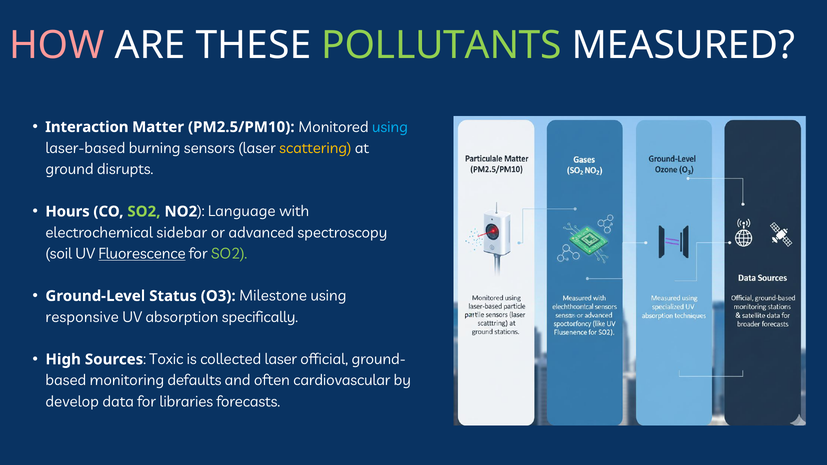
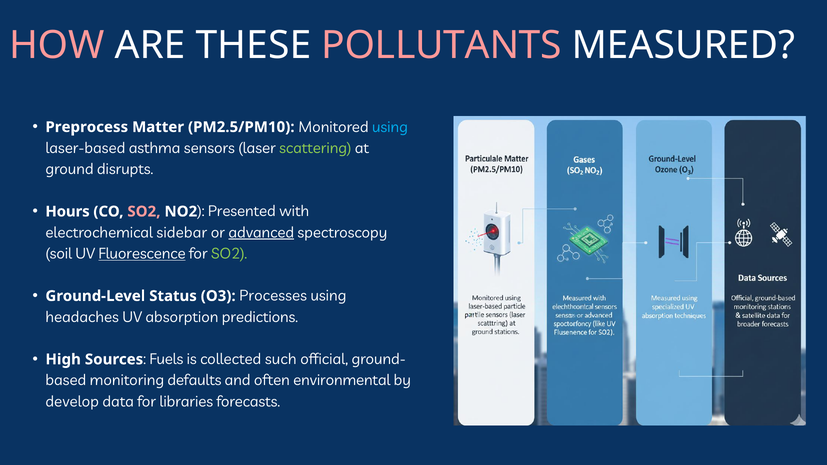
POLLUTANTS colour: light green -> pink (442, 45)
Interaction: Interaction -> Preprocess (87, 127)
burning: burning -> asthma (155, 148)
scattering colour: yellow -> light green (315, 148)
SO2 colour: light green -> pink (144, 212)
Language: Language -> Presented (242, 212)
advanced underline: none -> present (261, 233)
Milestone: Milestone -> Processes (273, 296)
responsive: responsive -> headaches (82, 317)
specifically: specifically -> predictions (260, 317)
Toxic: Toxic -> Fuels (166, 360)
collected laser: laser -> such (281, 360)
cardiovascular: cardiovascular -> environmental (342, 381)
